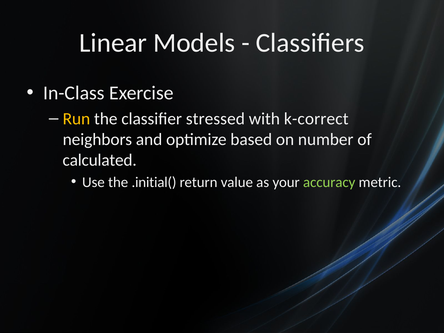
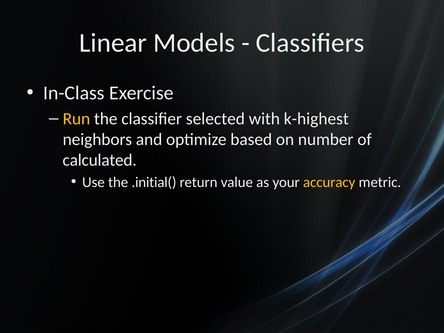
stressed: stressed -> selected (215, 119)
k-correct: k-correct -> k-highest (316, 119)
accuracy colour: light green -> yellow (329, 182)
